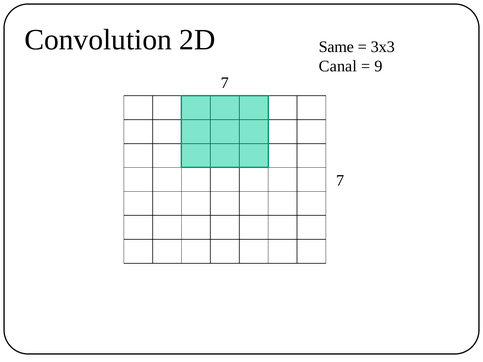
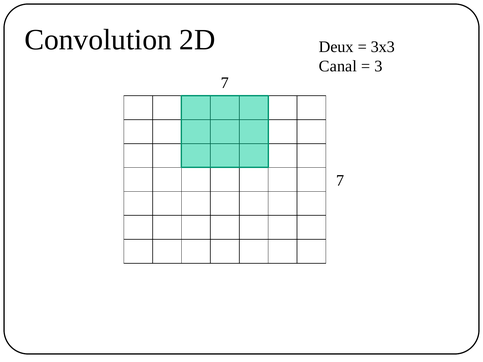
Same: Same -> Deux (336, 47)
9: 9 -> 3 (378, 66)
